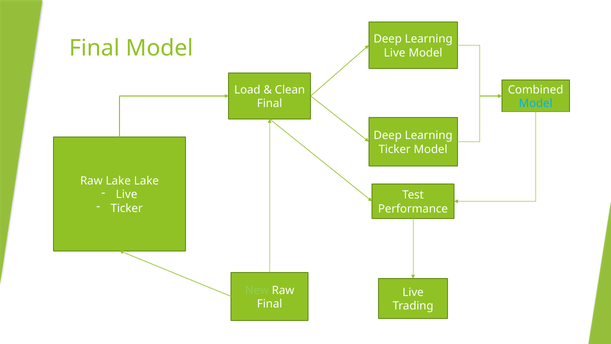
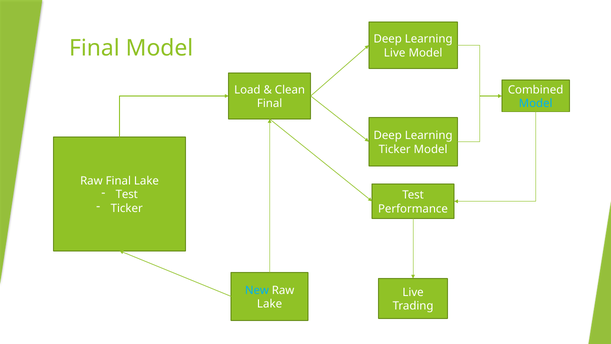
Raw Lake: Lake -> Final (118, 181)
Live: Live -> Test (127, 194)
New colour: light green -> light blue (257, 290)
Final: Final -> Lake (270, 304)
